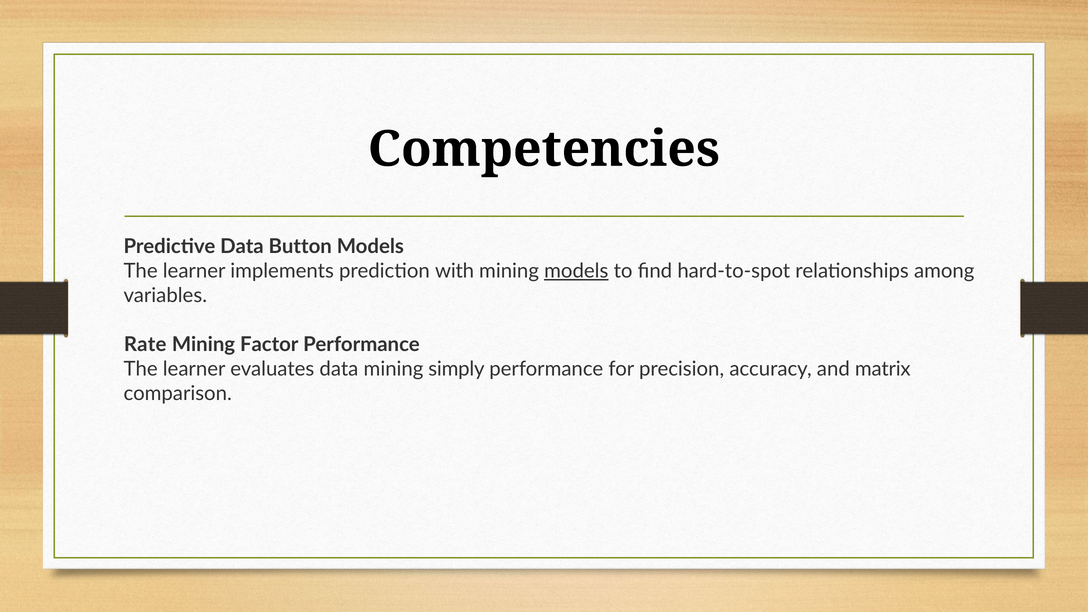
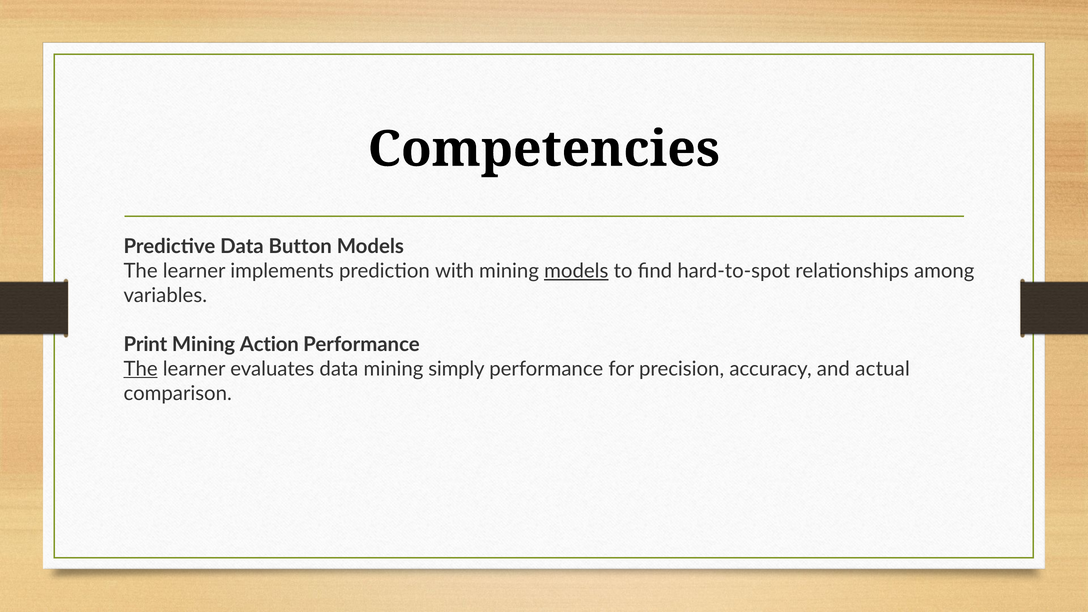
Rate: Rate -> Print (145, 344)
Factor: Factor -> Action (269, 344)
The underline: none -> present (141, 369)
matrix: matrix -> actual (883, 369)
